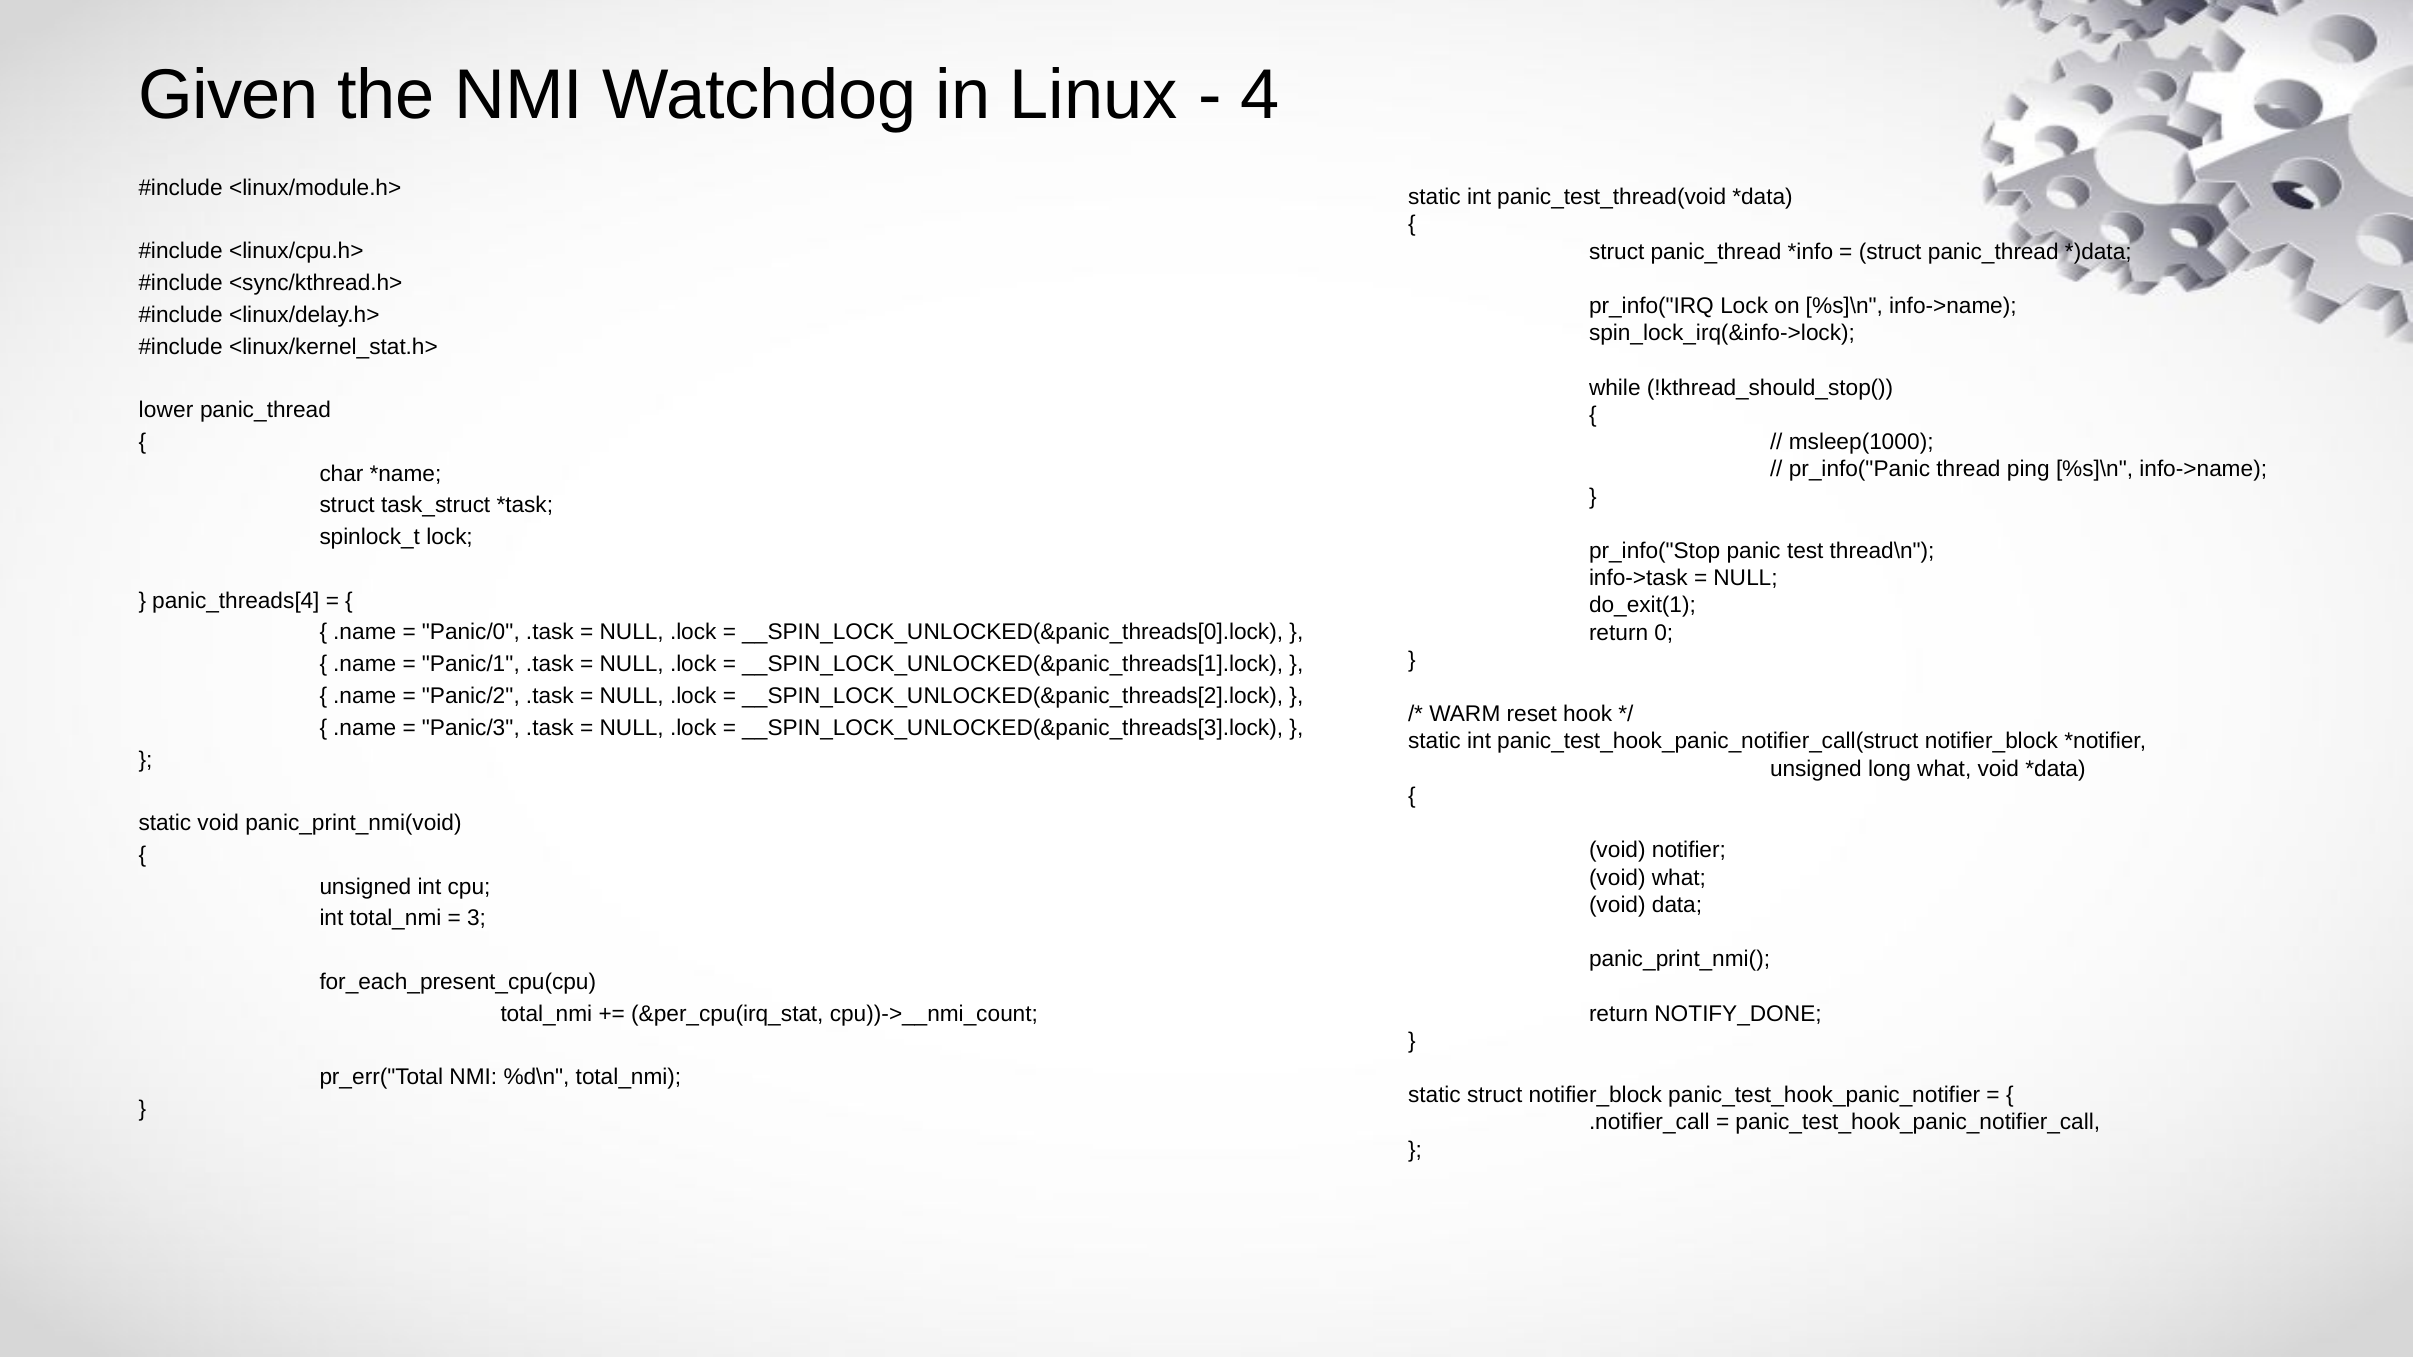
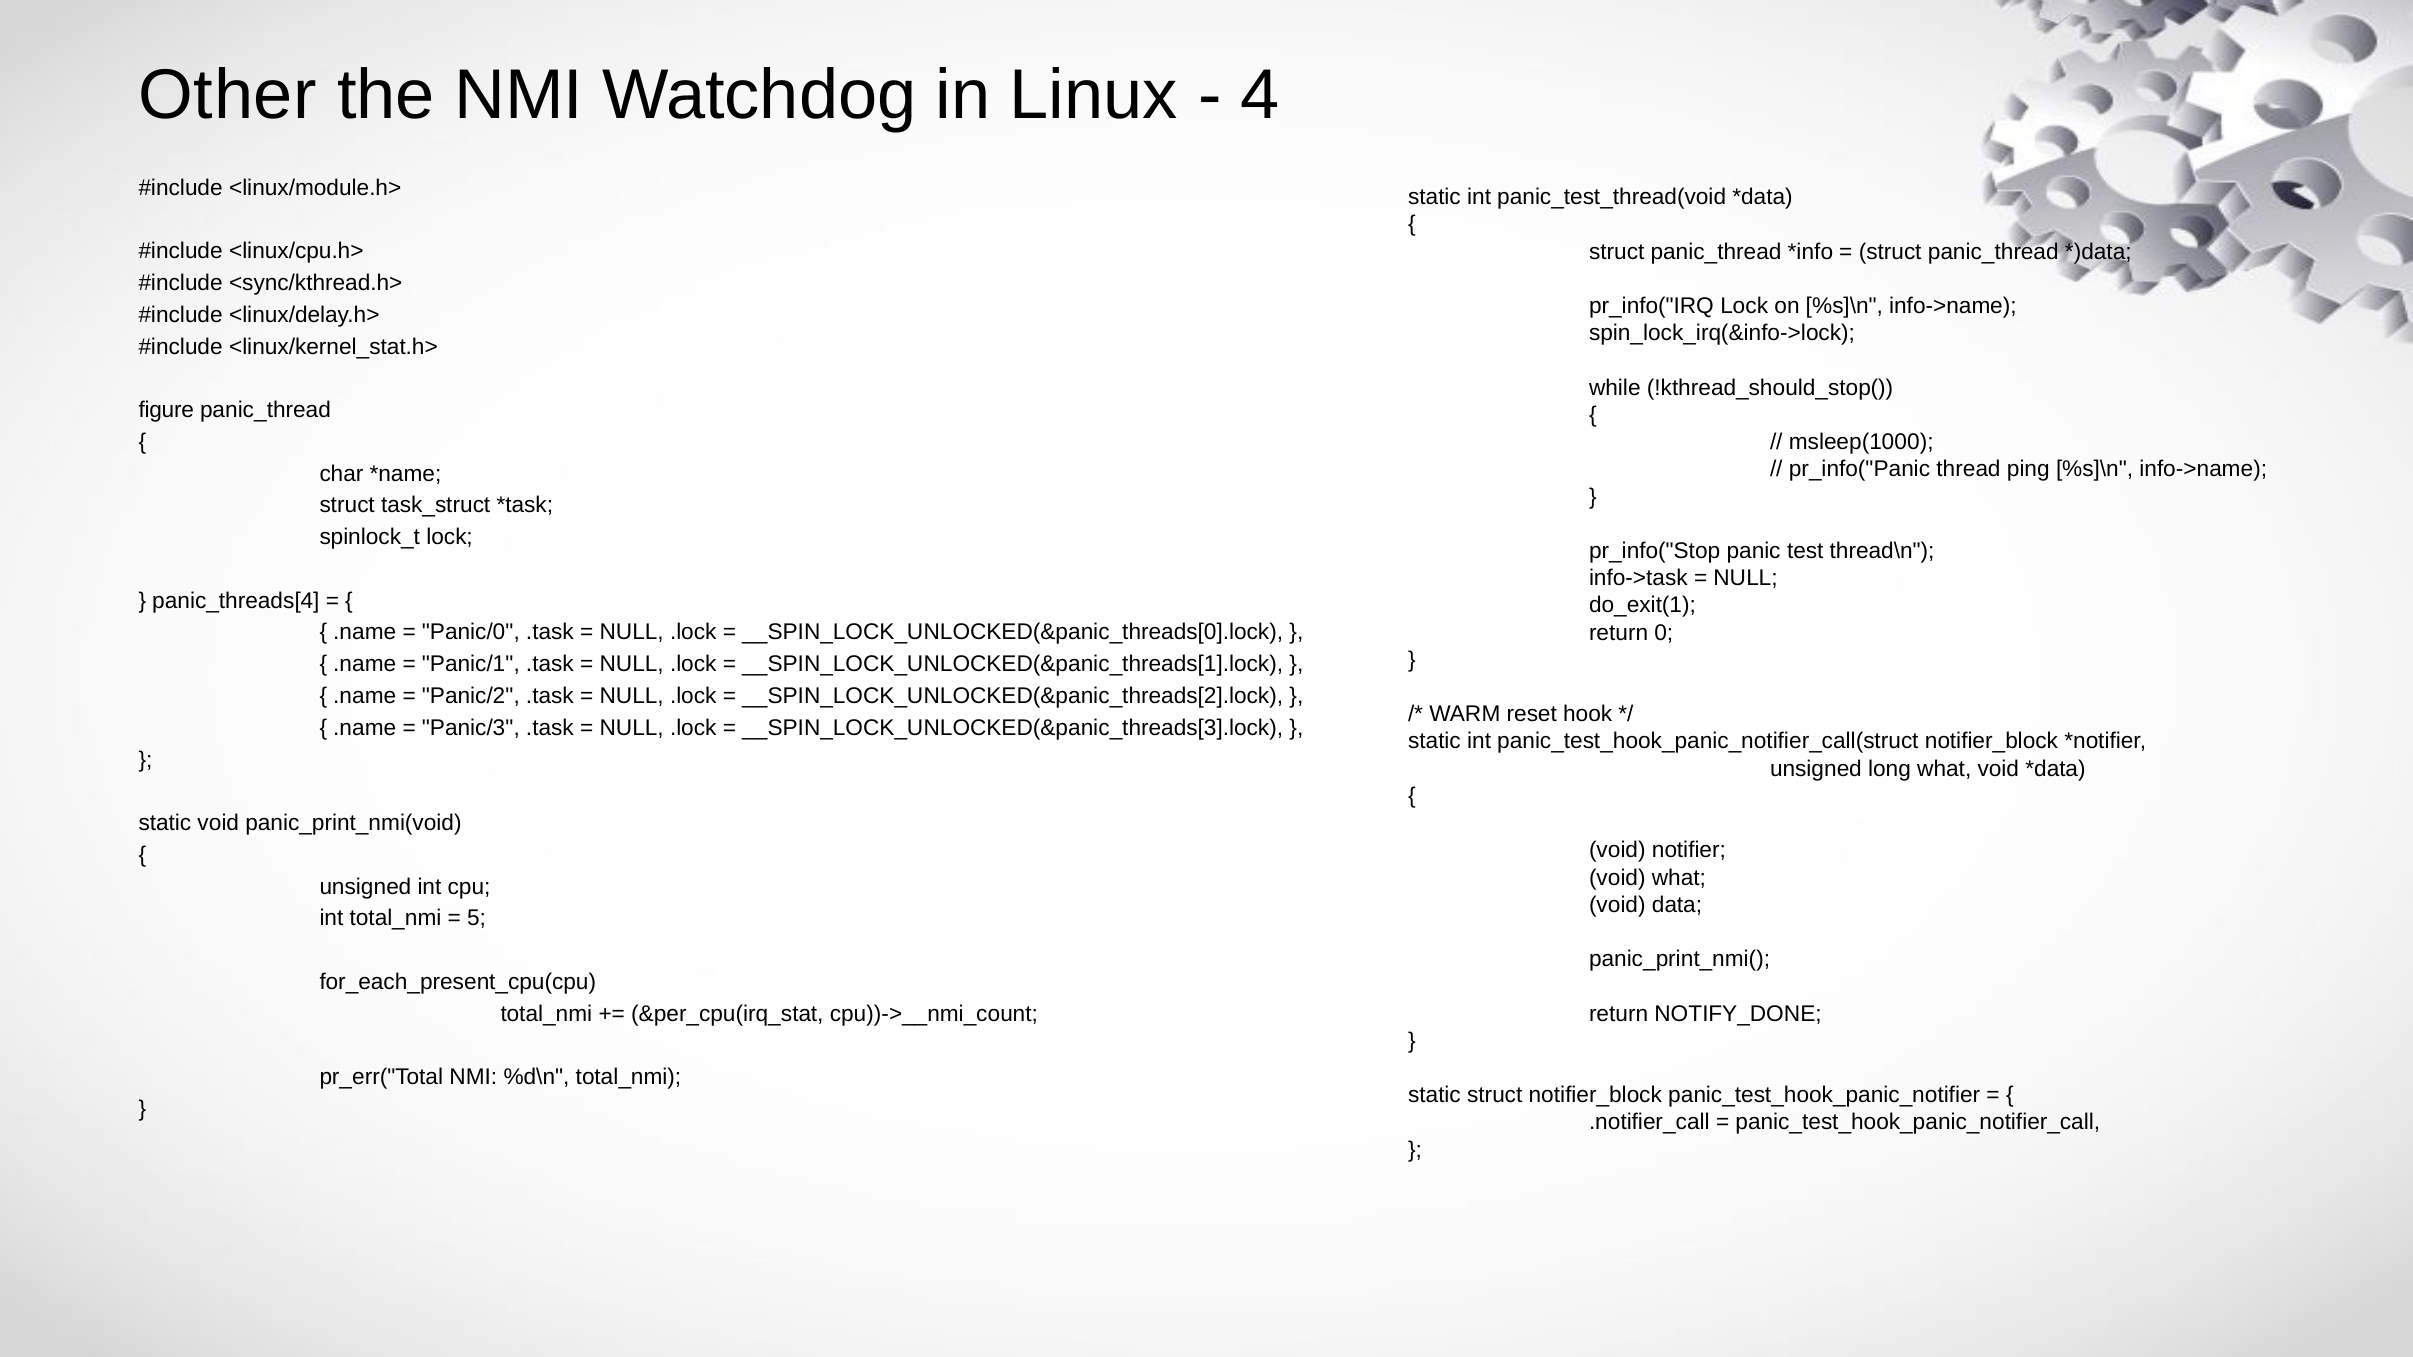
Given: Given -> Other (228, 95)
lower: lower -> figure (166, 410)
3: 3 -> 5 (477, 919)
